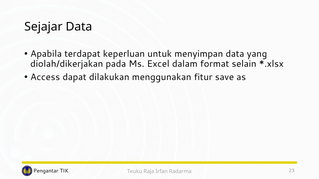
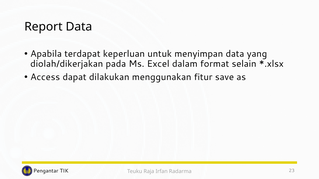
Sejajar: Sejajar -> Report (43, 27)
